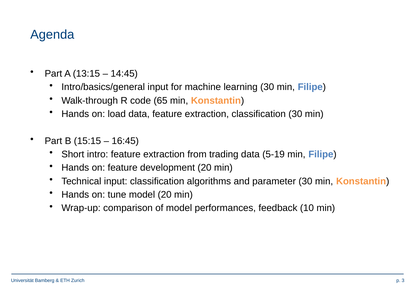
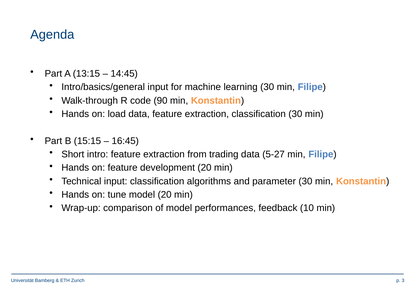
65: 65 -> 90 (161, 100)
5-19: 5-19 -> 5-27 (274, 154)
